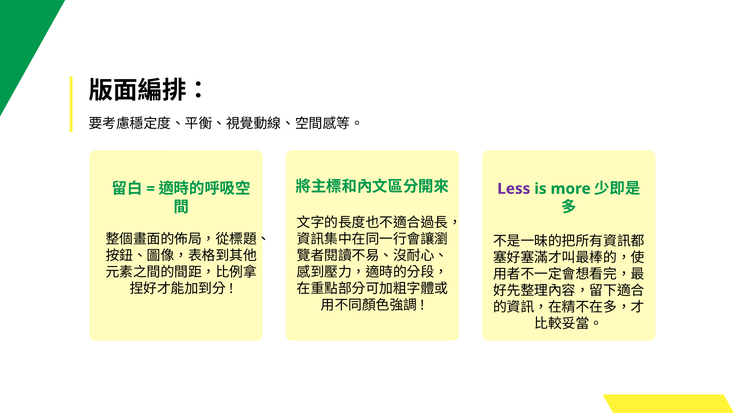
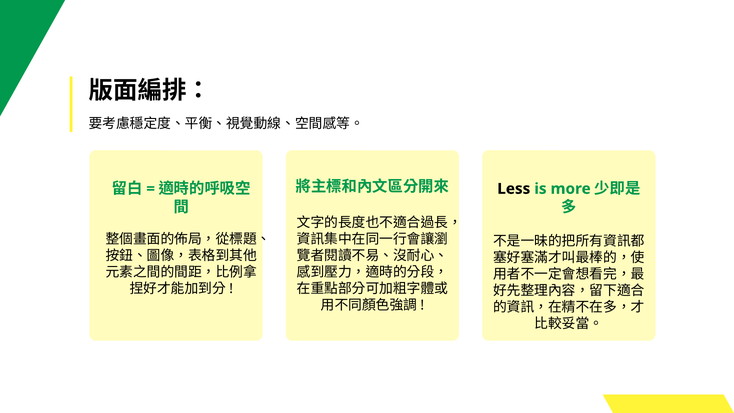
Less colour: purple -> black (514, 189)
